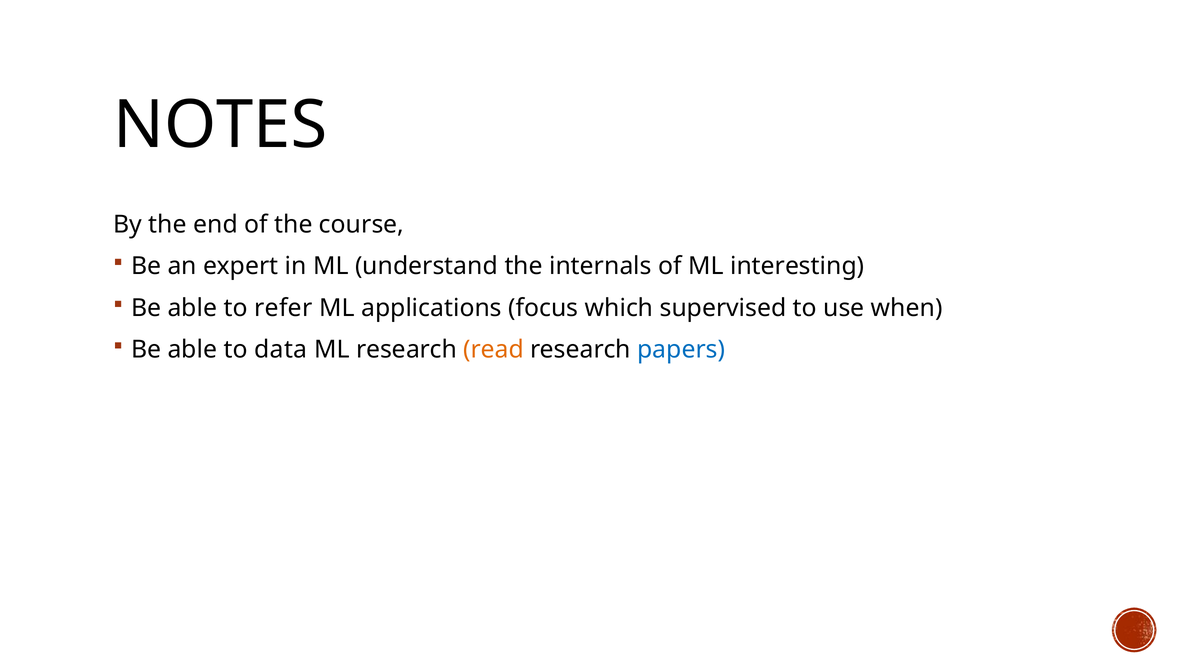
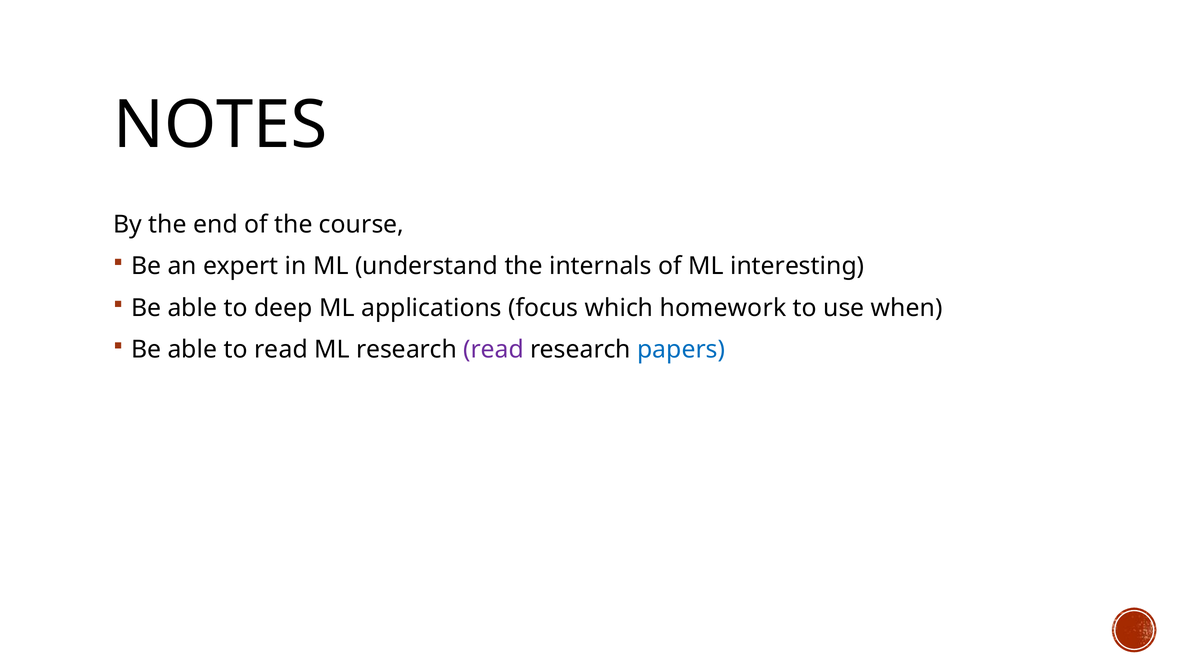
refer: refer -> deep (283, 308)
supervised: supervised -> homework (723, 308)
to data: data -> read (281, 349)
read colour: orange -> purple (494, 349)
